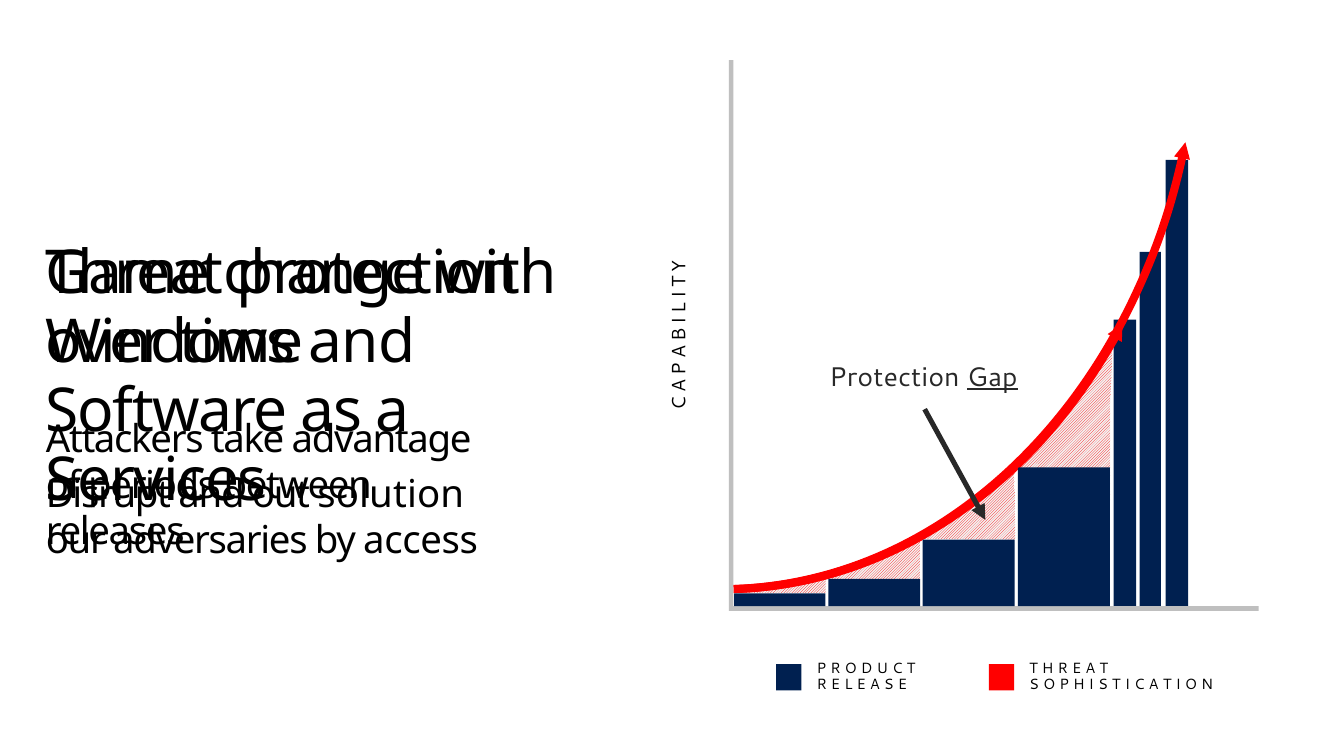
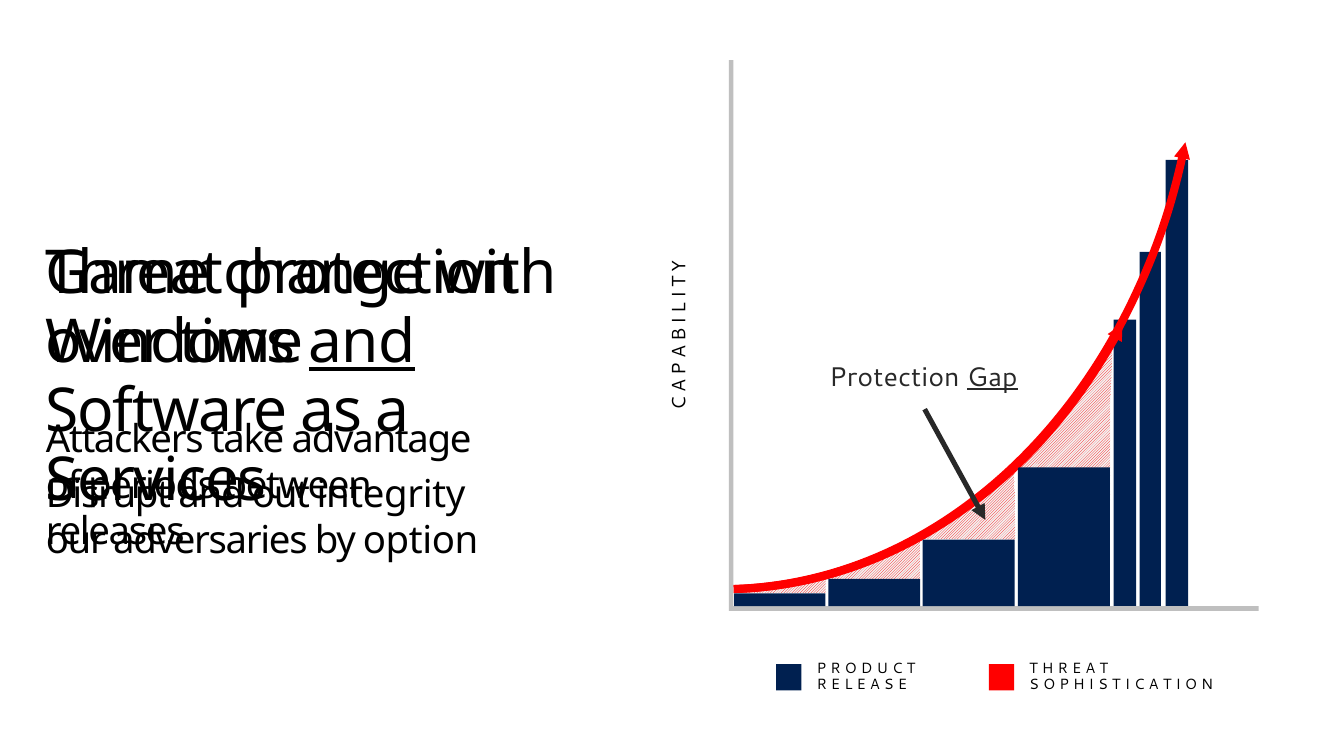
and underline: none -> present (362, 343)
solution: solution -> integrity (391, 494)
access: access -> option (421, 540)
